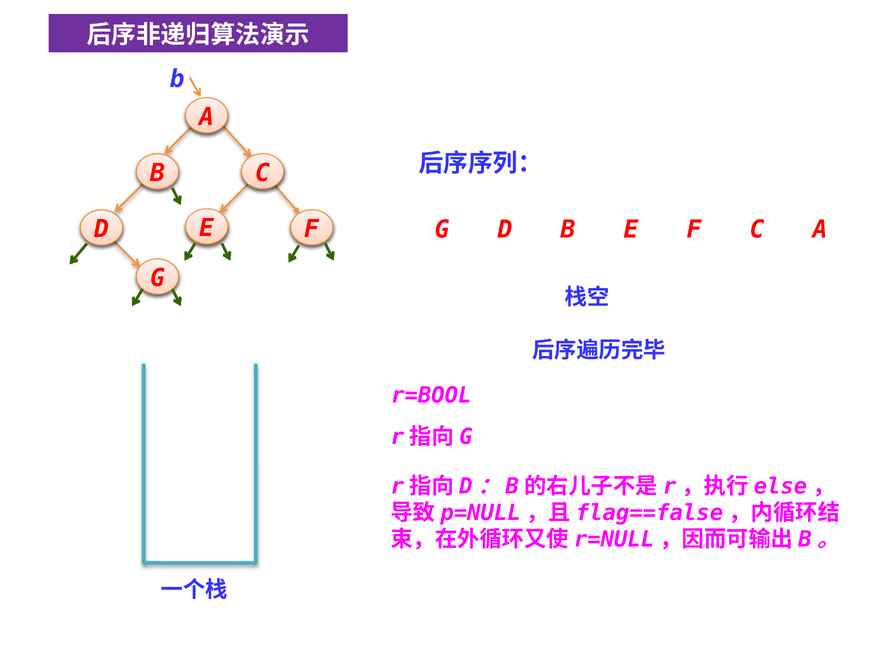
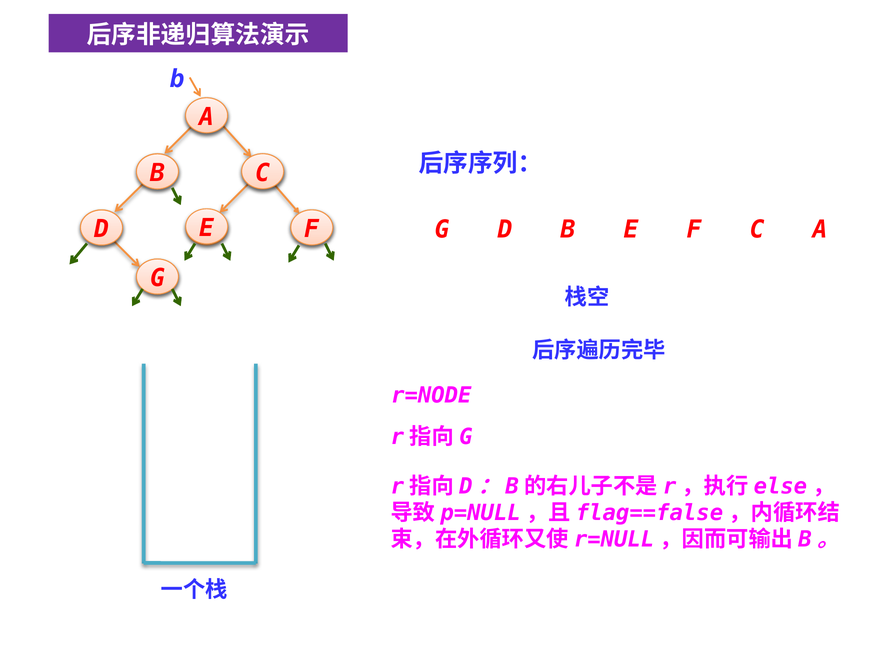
r=BOOL: r=BOOL -> r=NODE (431, 395)
